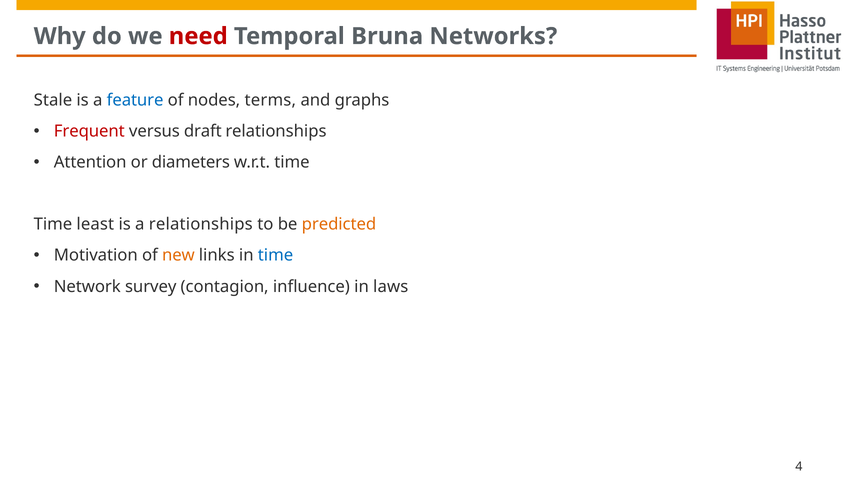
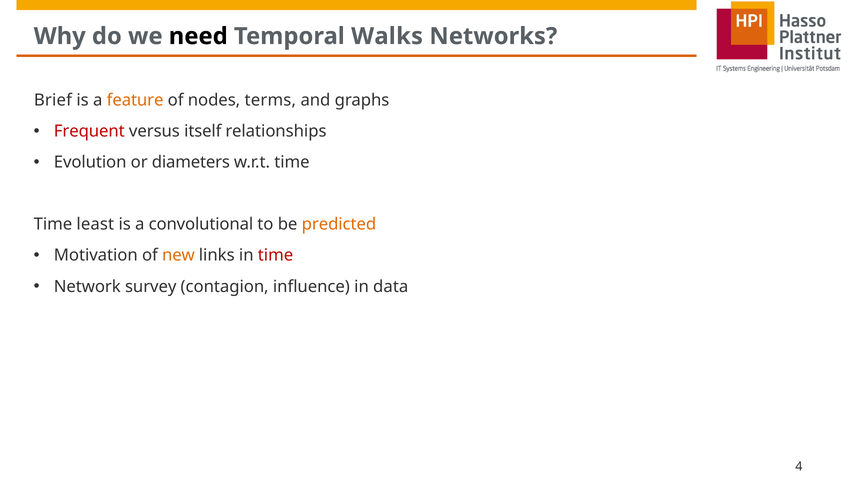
need colour: red -> black (198, 36)
Bruna: Bruna -> Walks (387, 36)
Stale: Stale -> Brief (53, 100)
feature colour: blue -> orange (135, 100)
draft: draft -> itself (203, 131)
Attention: Attention -> Evolution (90, 163)
a relationships: relationships -> convolutional (201, 225)
time colour: blue -> red (276, 256)
laws: laws -> data (391, 287)
